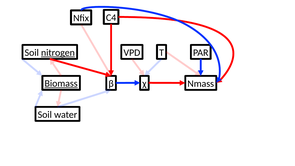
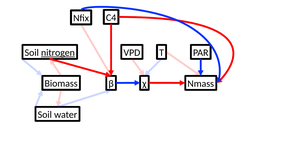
Biomass underline: present -> none (61, 83)
